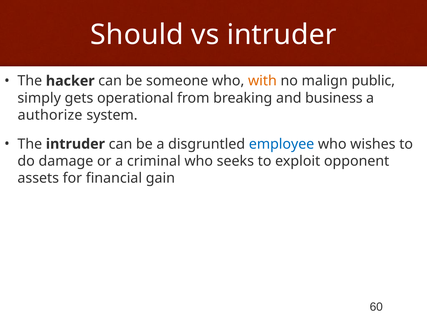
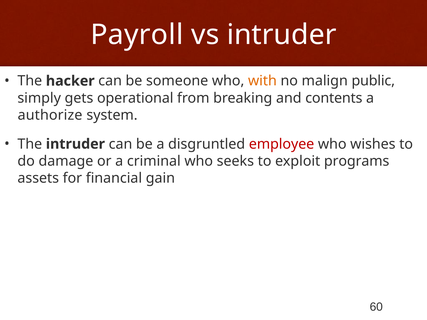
Should: Should -> Payroll (137, 35)
business: business -> contents (334, 98)
employee colour: blue -> red (282, 144)
opponent: opponent -> programs (357, 161)
